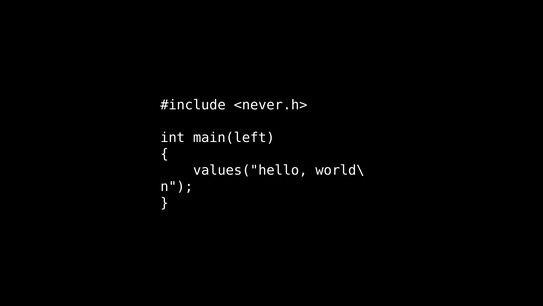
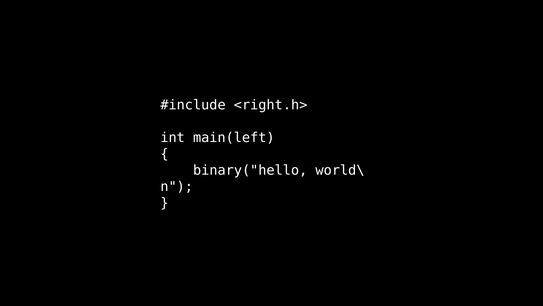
<never.h>: <never.h> -> <right.h> (271, 105)
values("hello: values("hello -> binary("hello (250, 170)
